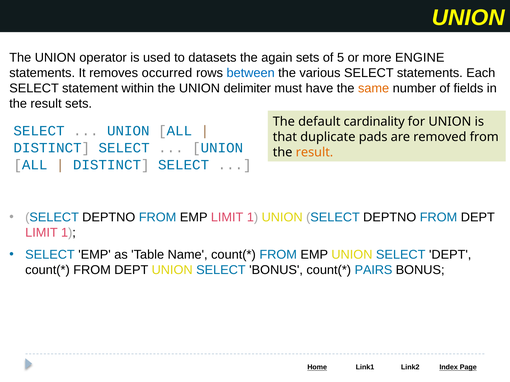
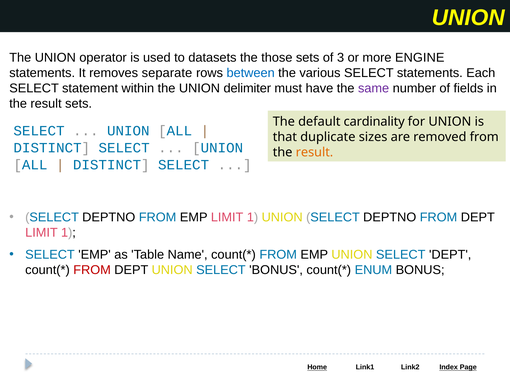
again: again -> those (277, 58)
5: 5 -> 3 (341, 58)
occurred: occurred -> separate (167, 73)
same colour: orange -> purple (374, 88)
pads: pads -> sizes (373, 137)
FROM colour: black -> red (92, 270)
PAIRS: PAIRS -> ENUM (373, 270)
